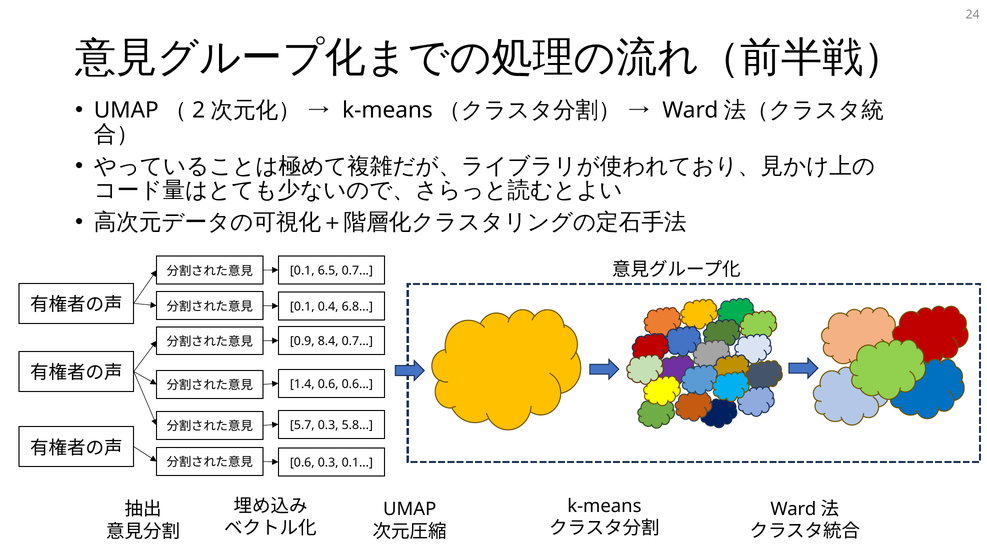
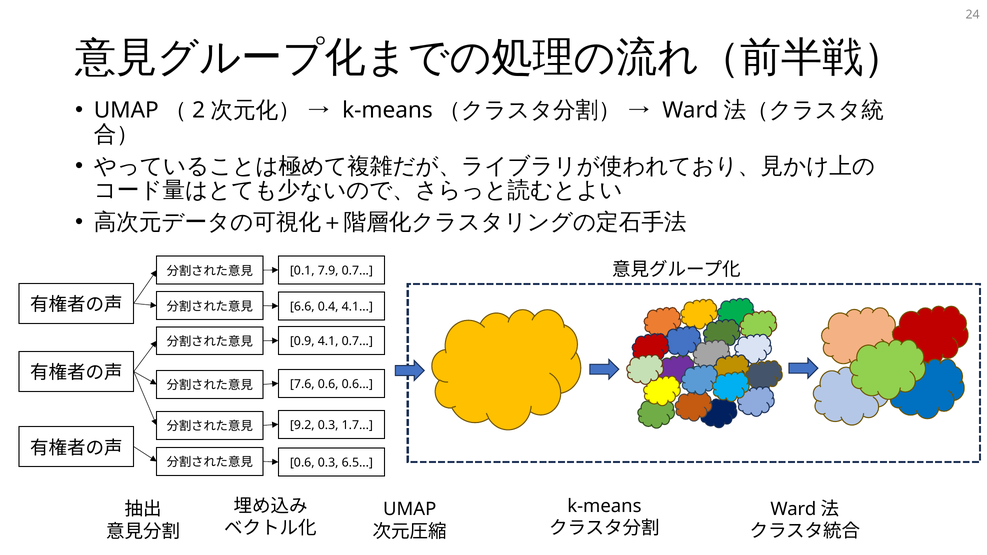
6.5: 6.5 -> 7.9 (328, 271)
0.1: 0.1 -> 6.6 (302, 307)
0.4 6.8: 6.8 -> 4.1 (357, 307)
0.9 8.4: 8.4 -> 4.1 (328, 341)
1.4: 1.4 -> 7.6 (302, 384)
5.7: 5.7 -> 9.2 (302, 425)
5.8: 5.8 -> 1.7 (357, 425)
0.3 0.1: 0.1 -> 6.5 (357, 463)
